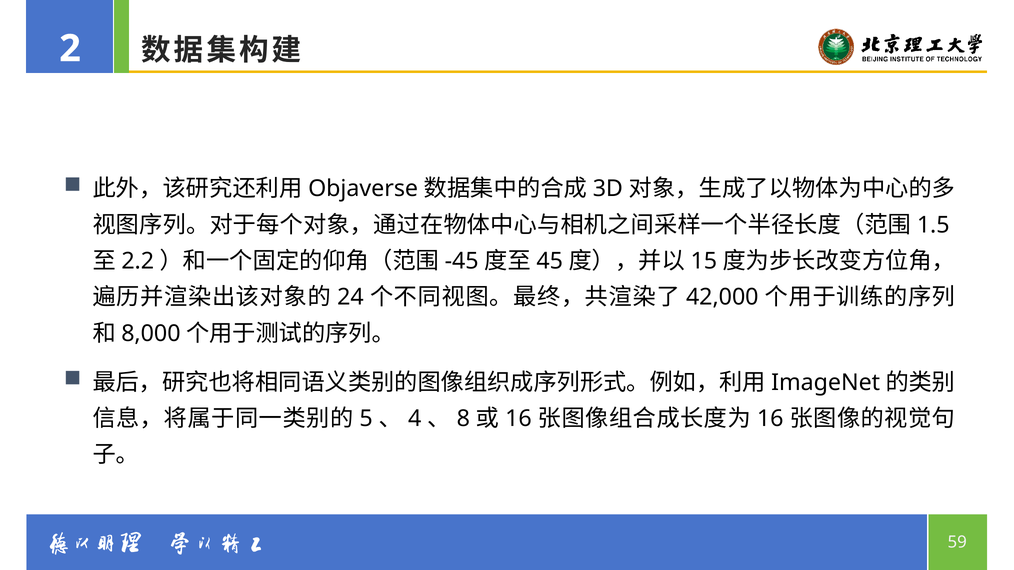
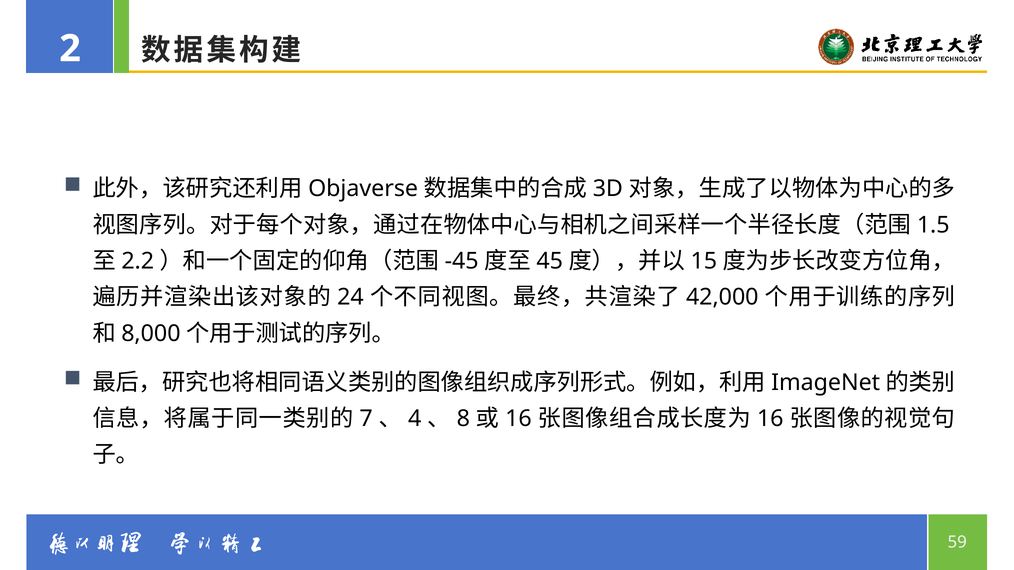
5: 5 -> 7 (366, 419)
